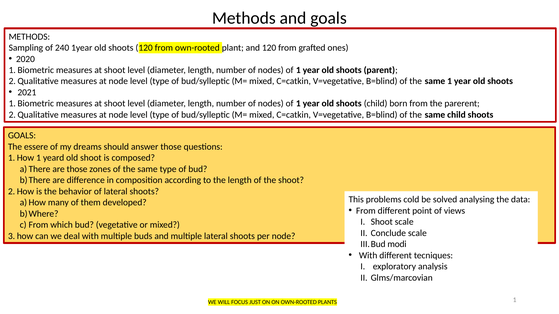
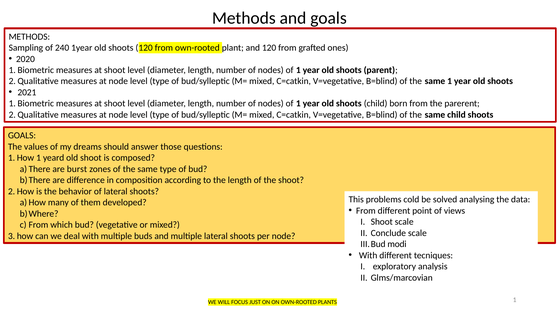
essere: essere -> values (36, 147)
are those: those -> burst (77, 169)
